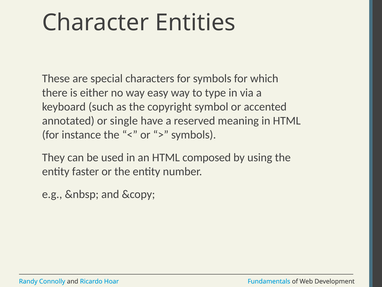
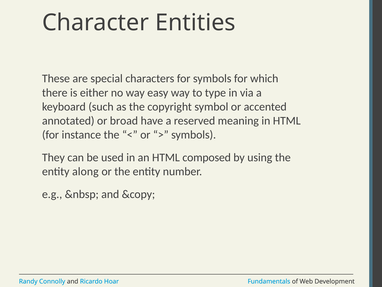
single: single -> broad (124, 121)
faster: faster -> along (85, 171)
